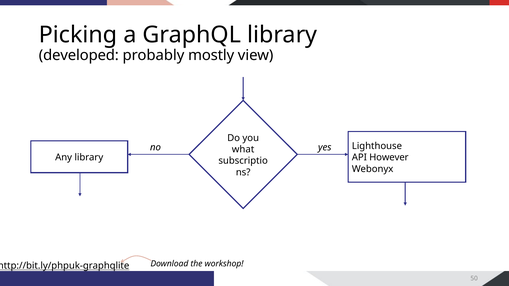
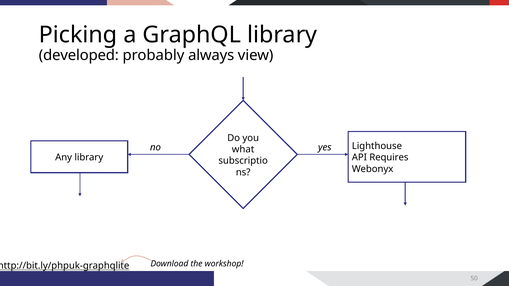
mostly: mostly -> always (211, 55)
However: However -> Requires (389, 158)
